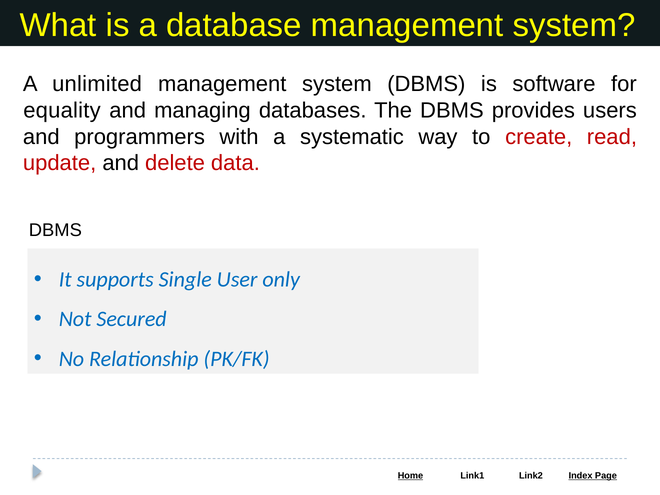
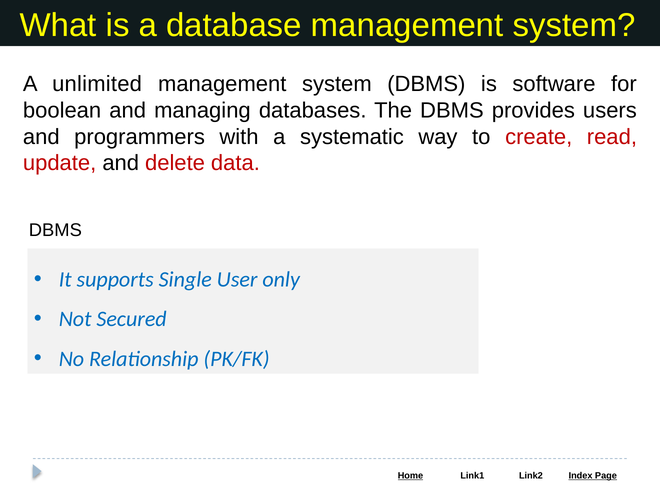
equality: equality -> boolean (62, 110)
